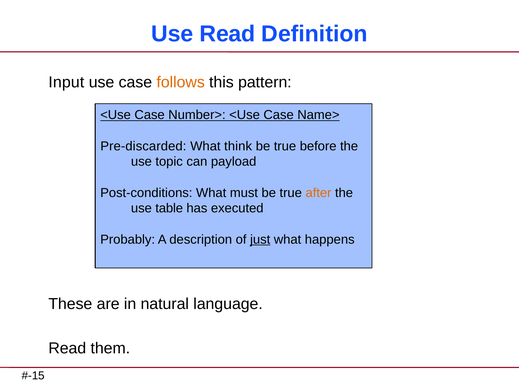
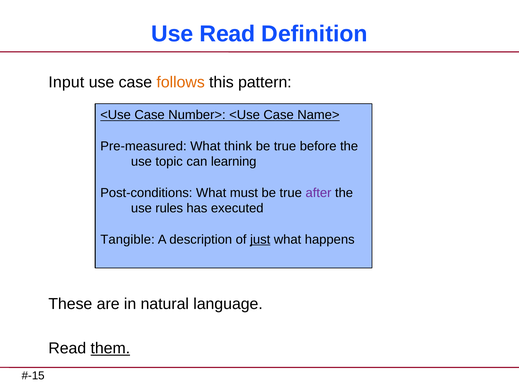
Pre-discarded: Pre-discarded -> Pre-measured (143, 146)
payload: payload -> learning (234, 162)
after colour: orange -> purple (319, 193)
table: table -> rules (169, 208)
Probably: Probably -> Tangible (128, 240)
them underline: none -> present (110, 349)
